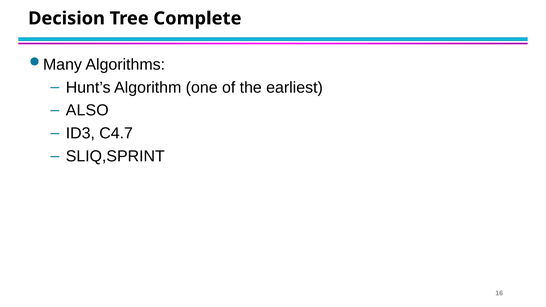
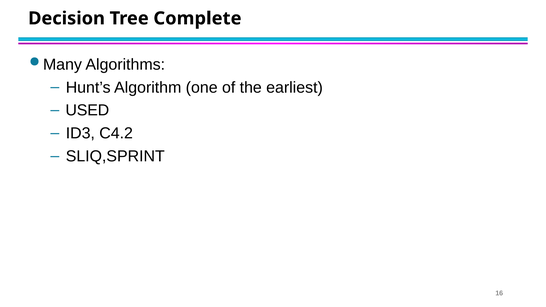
ALSO: ALSO -> USED (87, 110)
C4.7: C4.7 -> C4.2 (116, 133)
